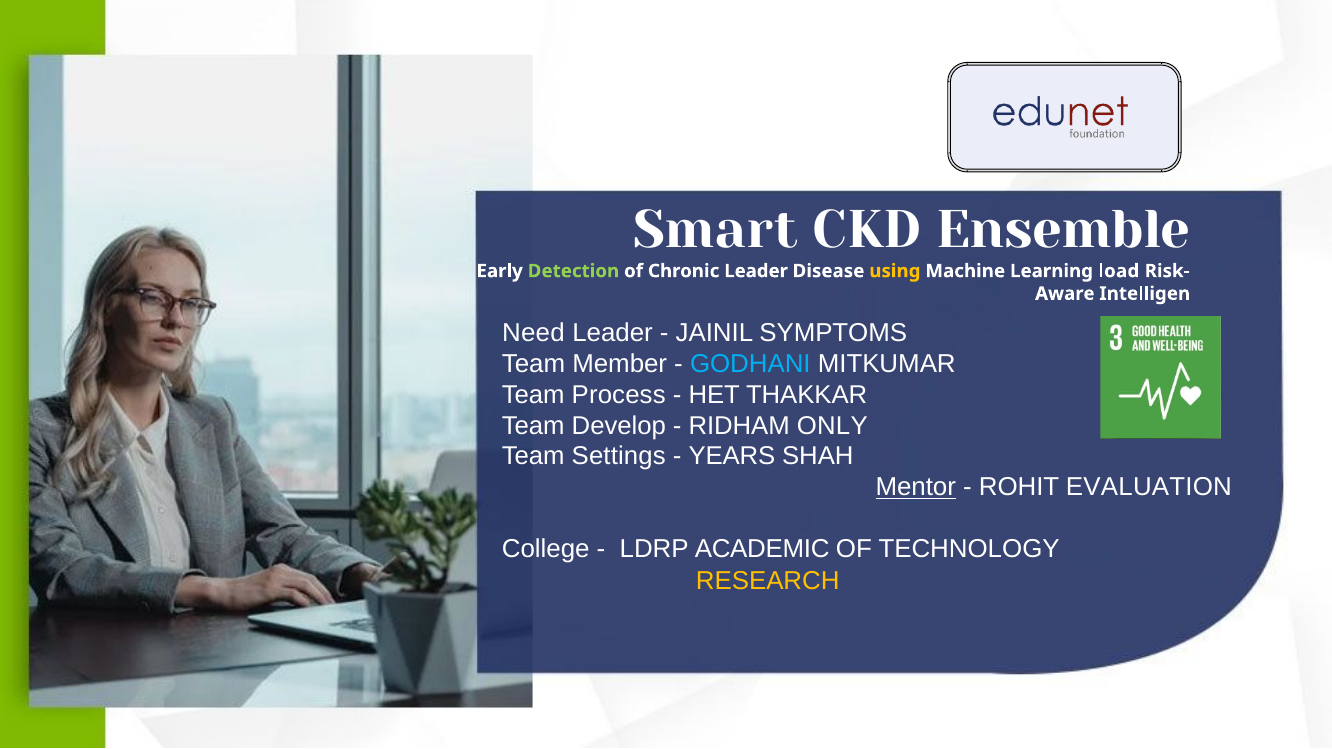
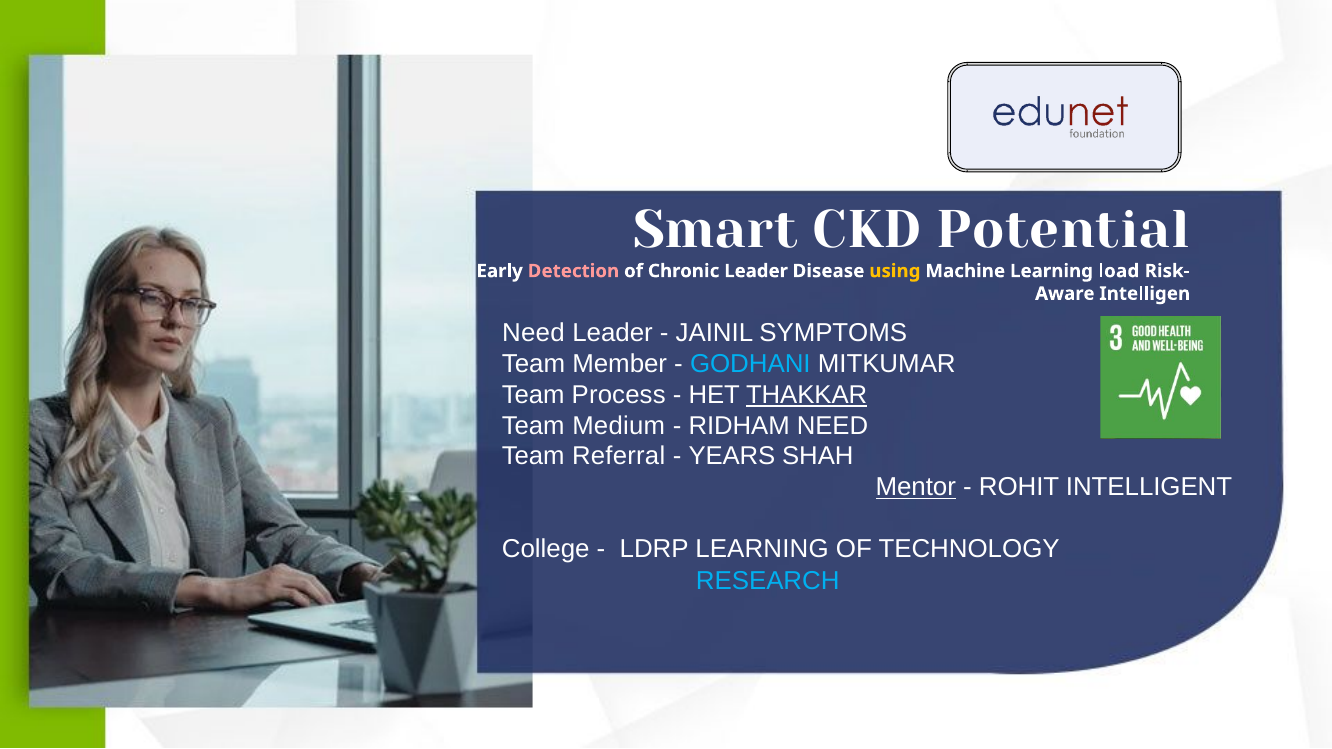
Ensemble: Ensemble -> Potential (1063, 230)
Detection colour: light green -> pink (573, 271)
THAKKAR underline: none -> present (807, 395)
Develop: Develop -> Medium (619, 426)
RIDHAM ONLY: ONLY -> NEED (832, 426)
Settings: Settings -> Referral (619, 457)
EVALUATION: EVALUATION -> INTELLIGENT (1149, 487)
LDRP ACADEMIC: ACADEMIC -> LEARNING (762, 550)
RESEARCH colour: yellow -> light blue (768, 581)
